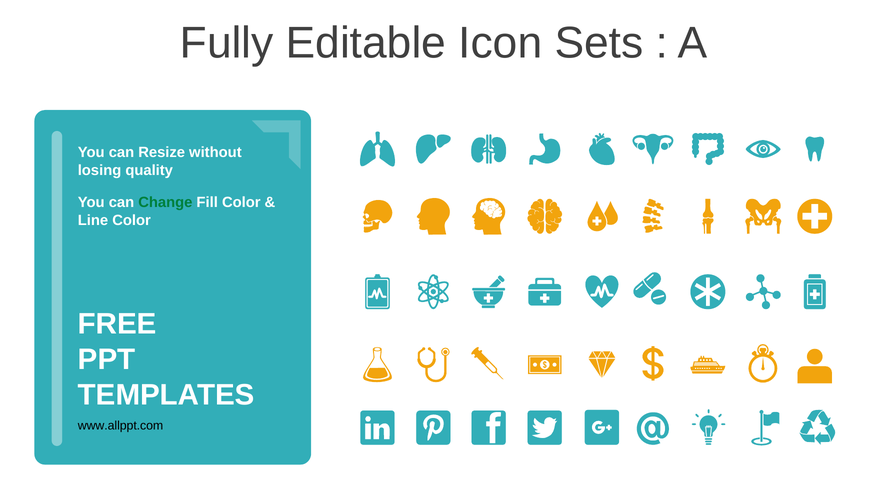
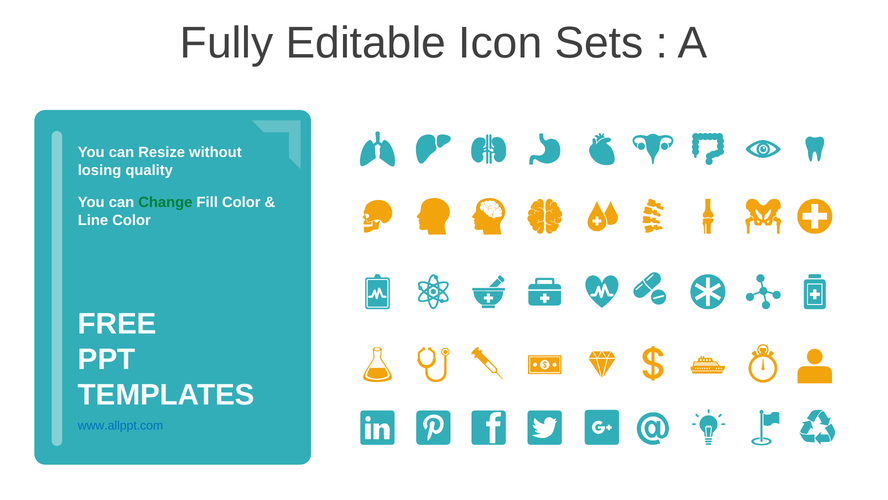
www.allppt.com colour: black -> blue (121, 425)
